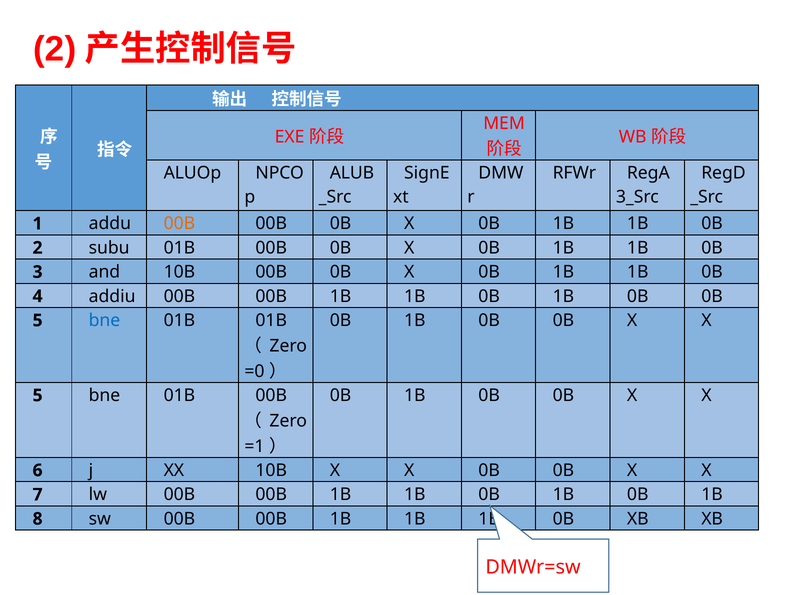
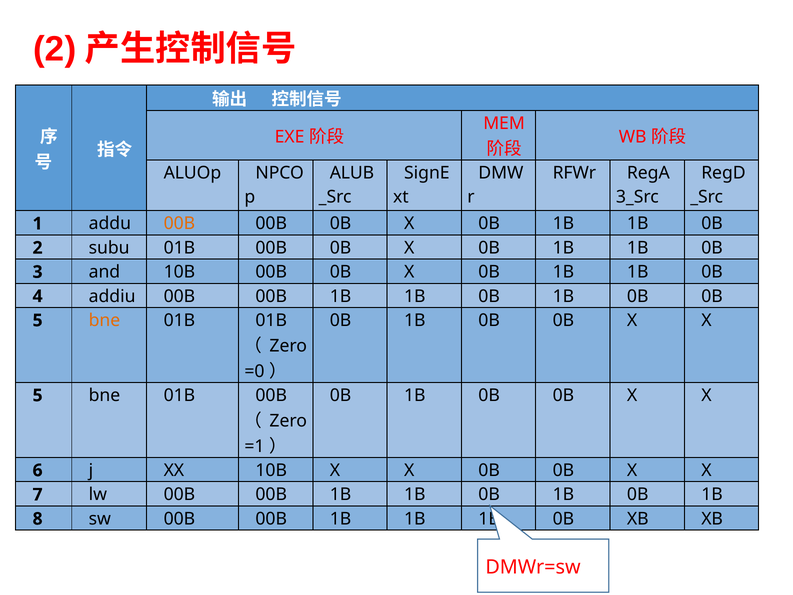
bne colour: blue -> orange (104, 320)
